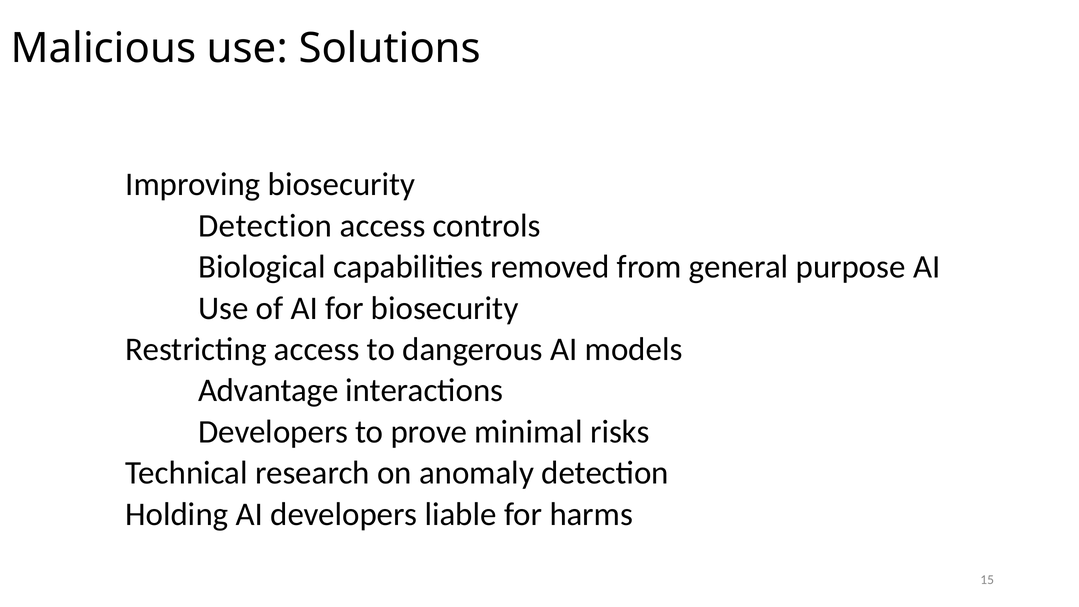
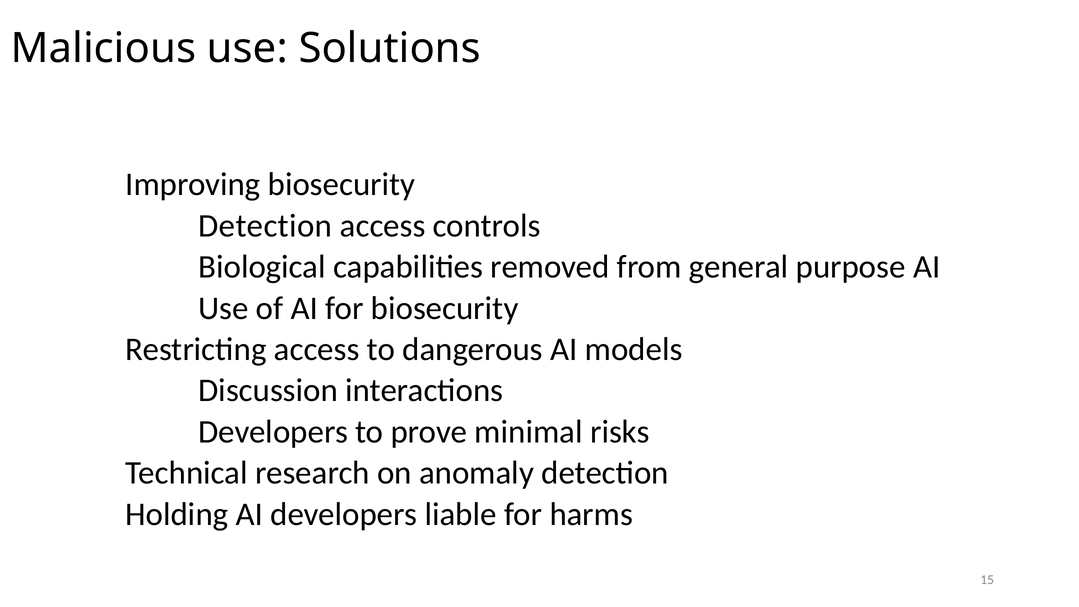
Advantage: Advantage -> Discussion (268, 391)
